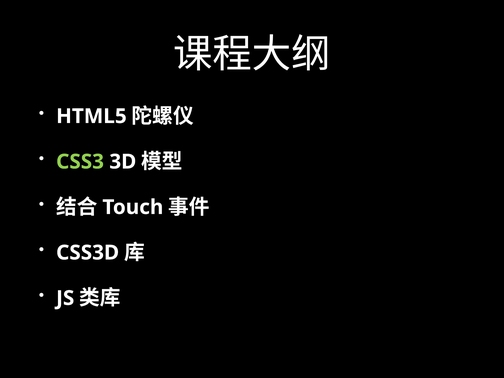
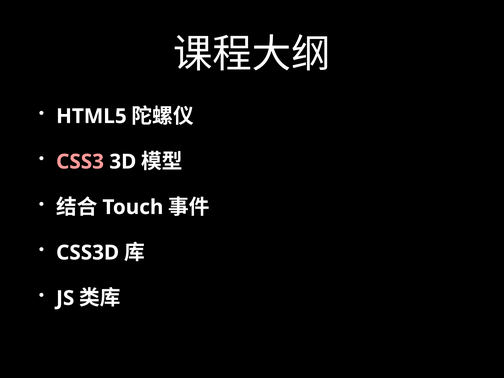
CSS3 colour: light green -> pink (80, 162)
